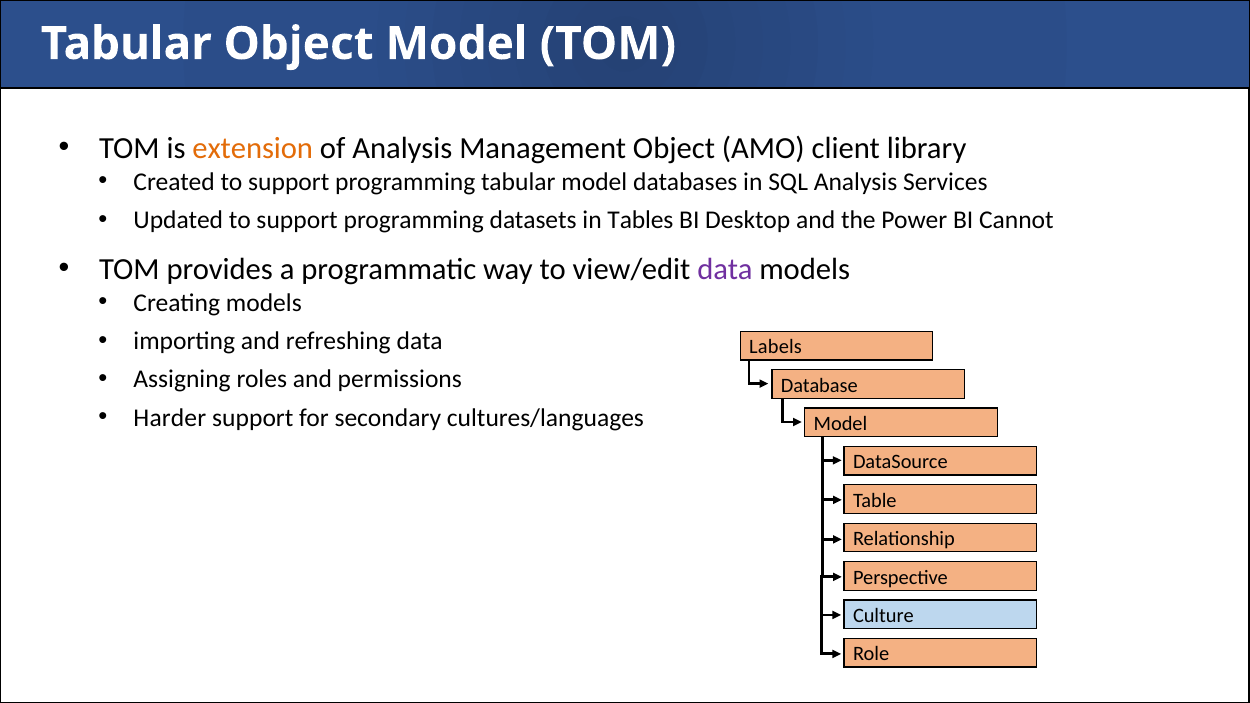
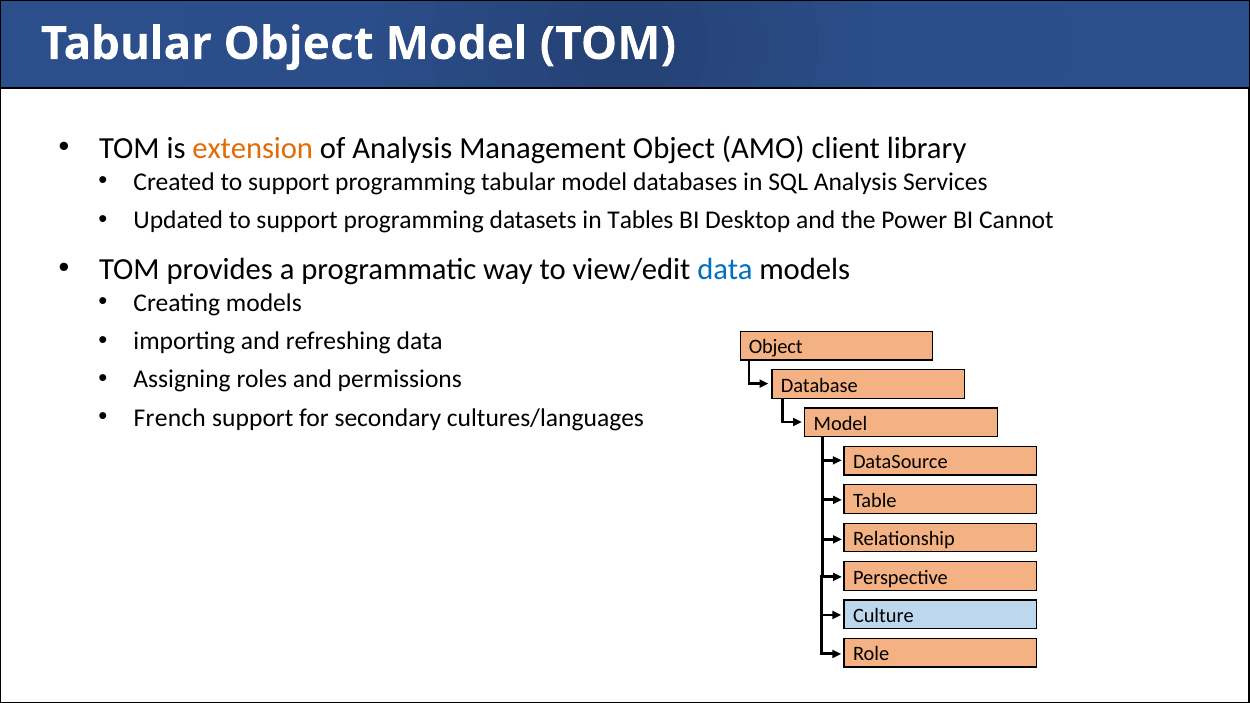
data colour: purple -> blue (725, 270)
Labels: Labels -> Object (776, 347)
Harder: Harder -> French (170, 418)
